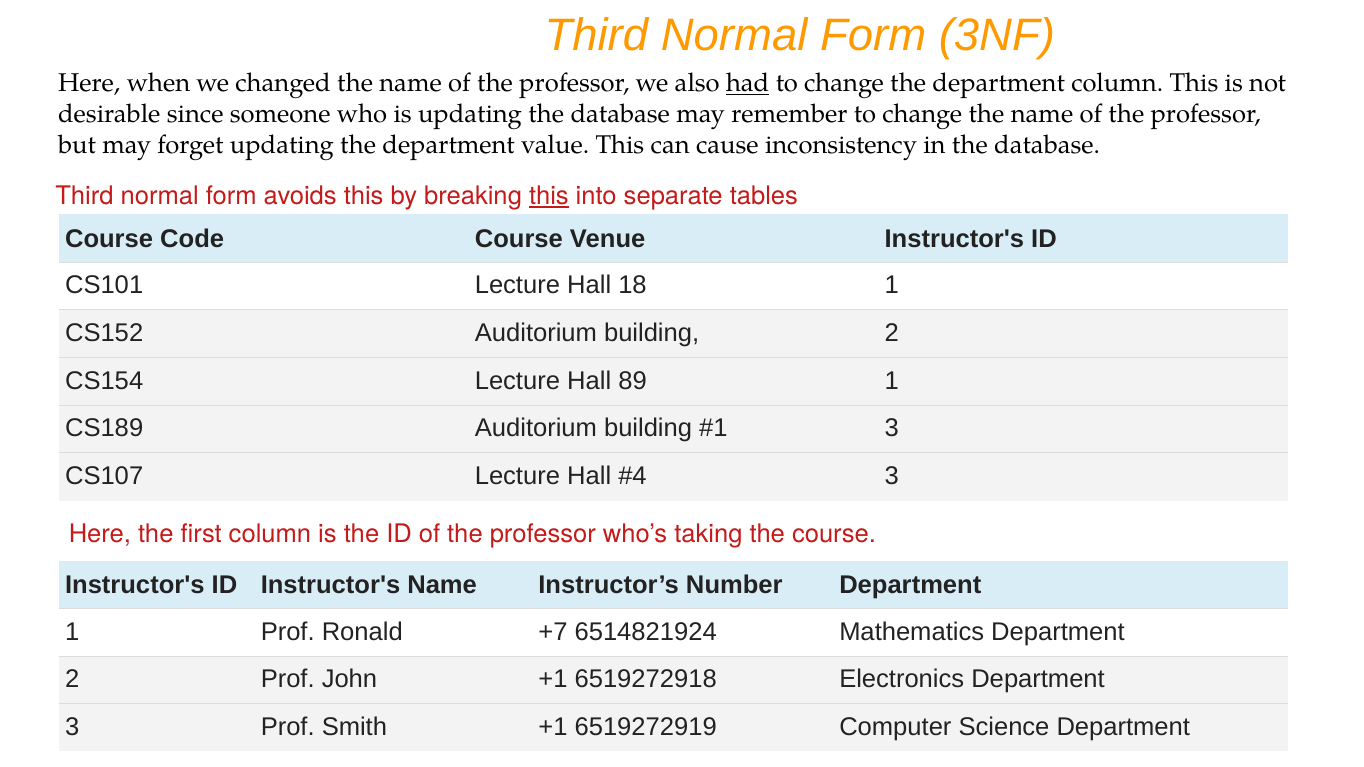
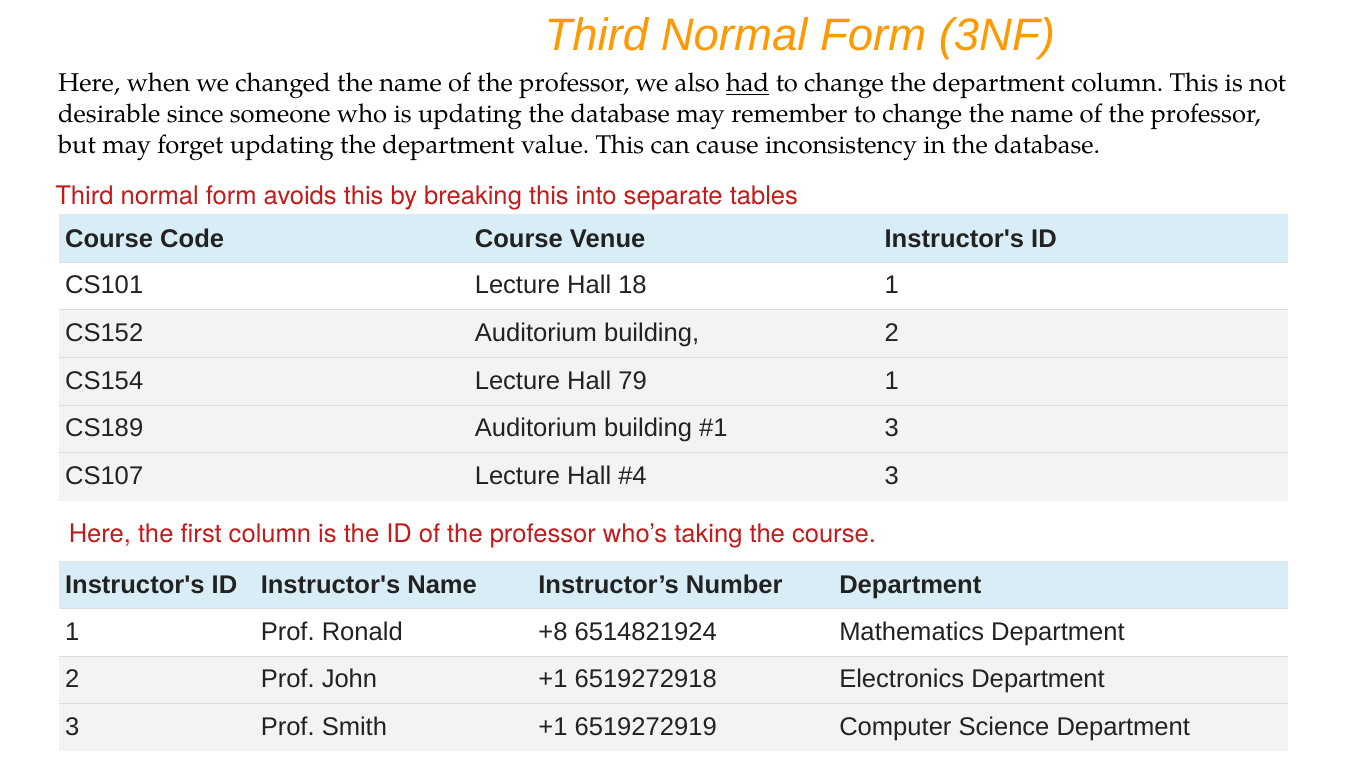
this underline: present -> none (549, 196)
89: 89 -> 79 (633, 381)
+7: +7 -> +8 (553, 632)
